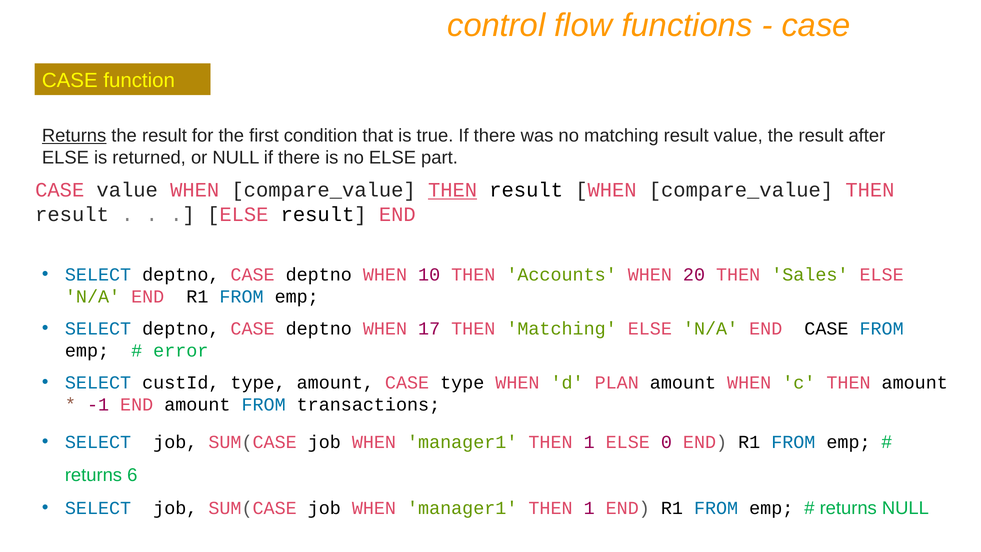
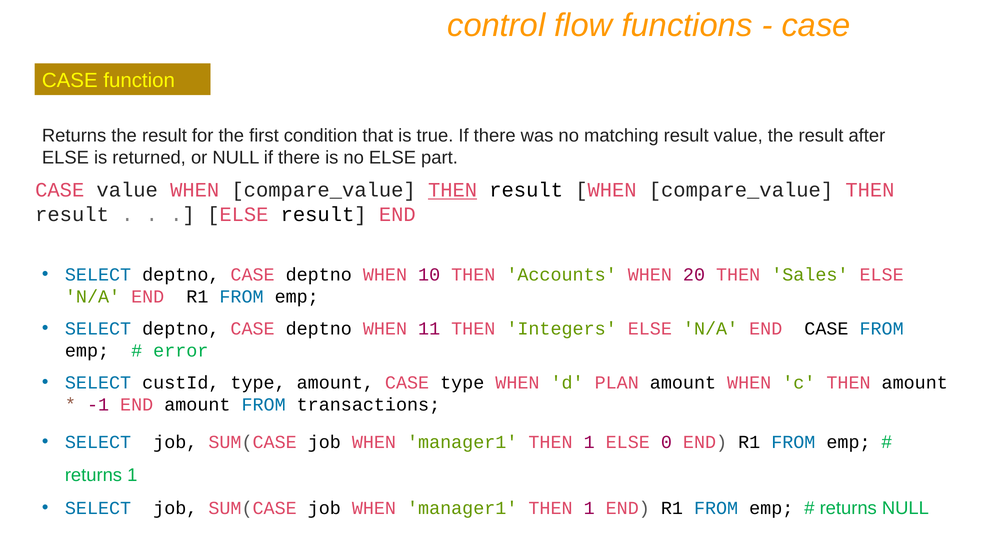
Returns underline: present -> none (74, 136)
17: 17 -> 11 (429, 328)
THEN Matching: Matching -> Integers (562, 328)
returns 6: 6 -> 1 (132, 475)
